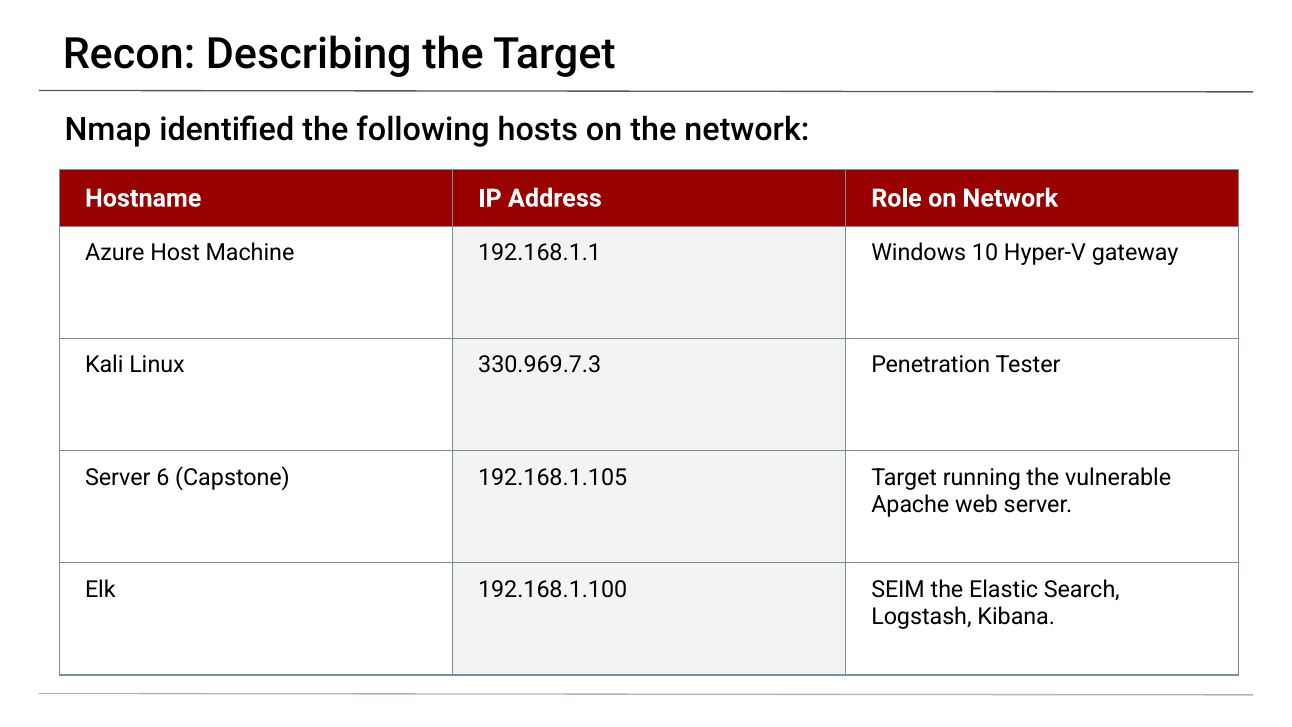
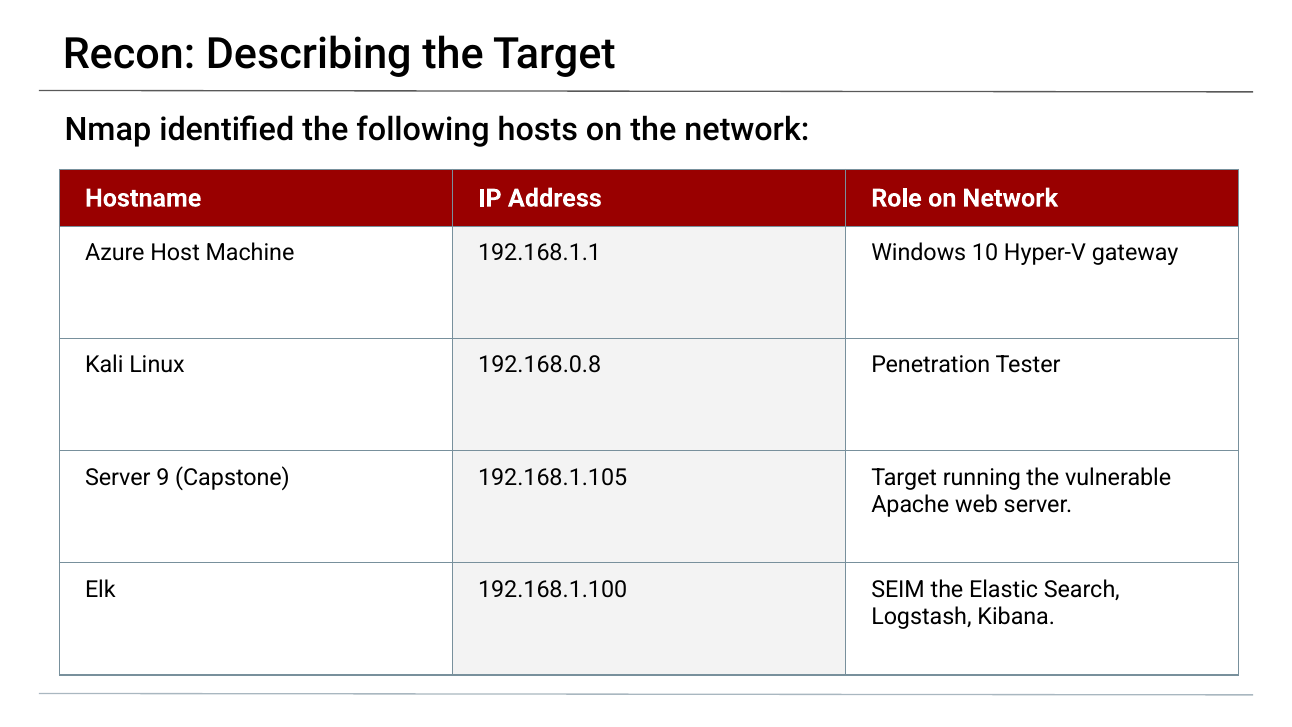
330.969.7.3: 330.969.7.3 -> 192.168.0.8 (540, 365)
6: 6 -> 9 (163, 477)
